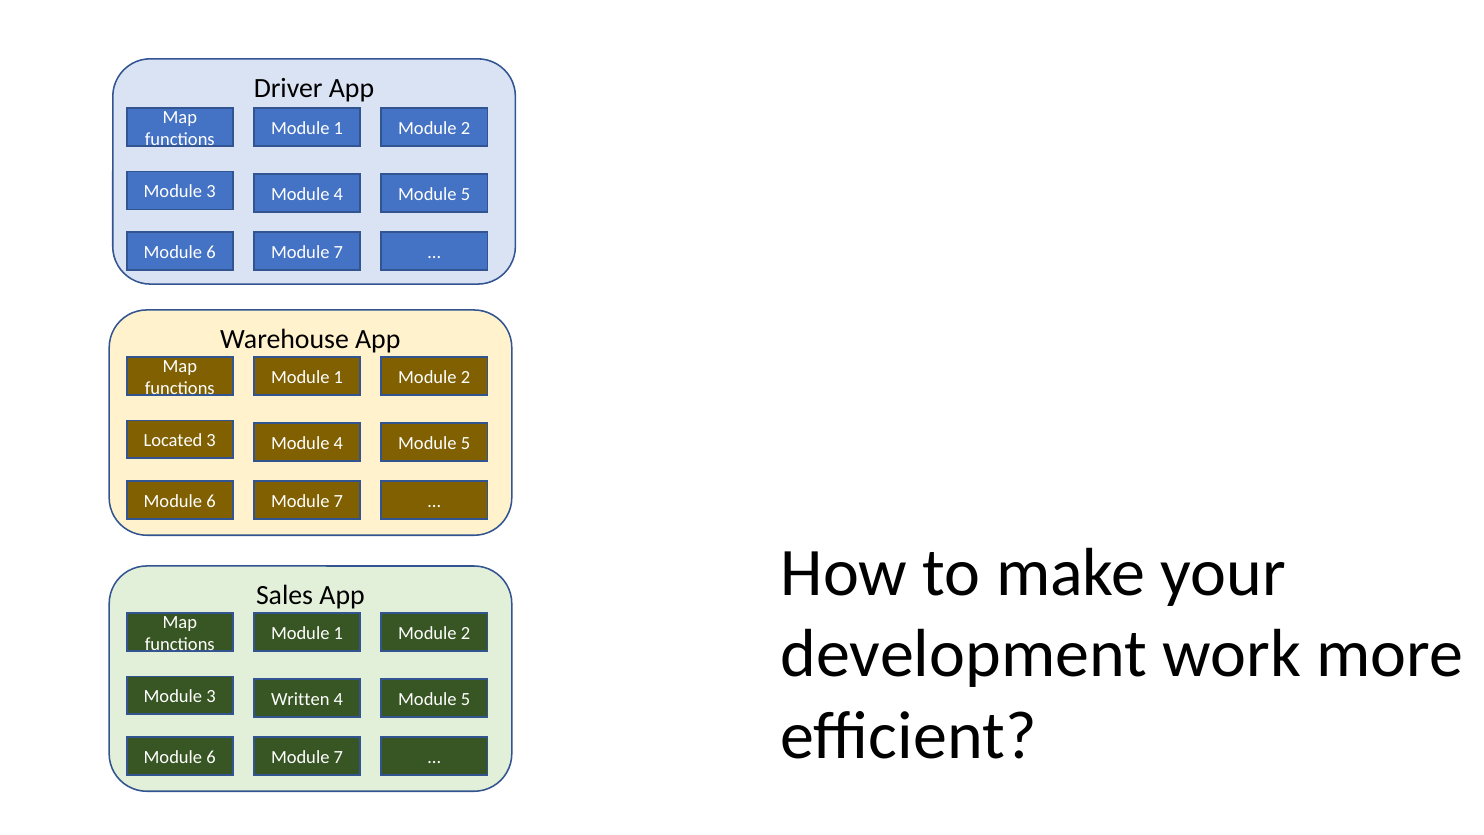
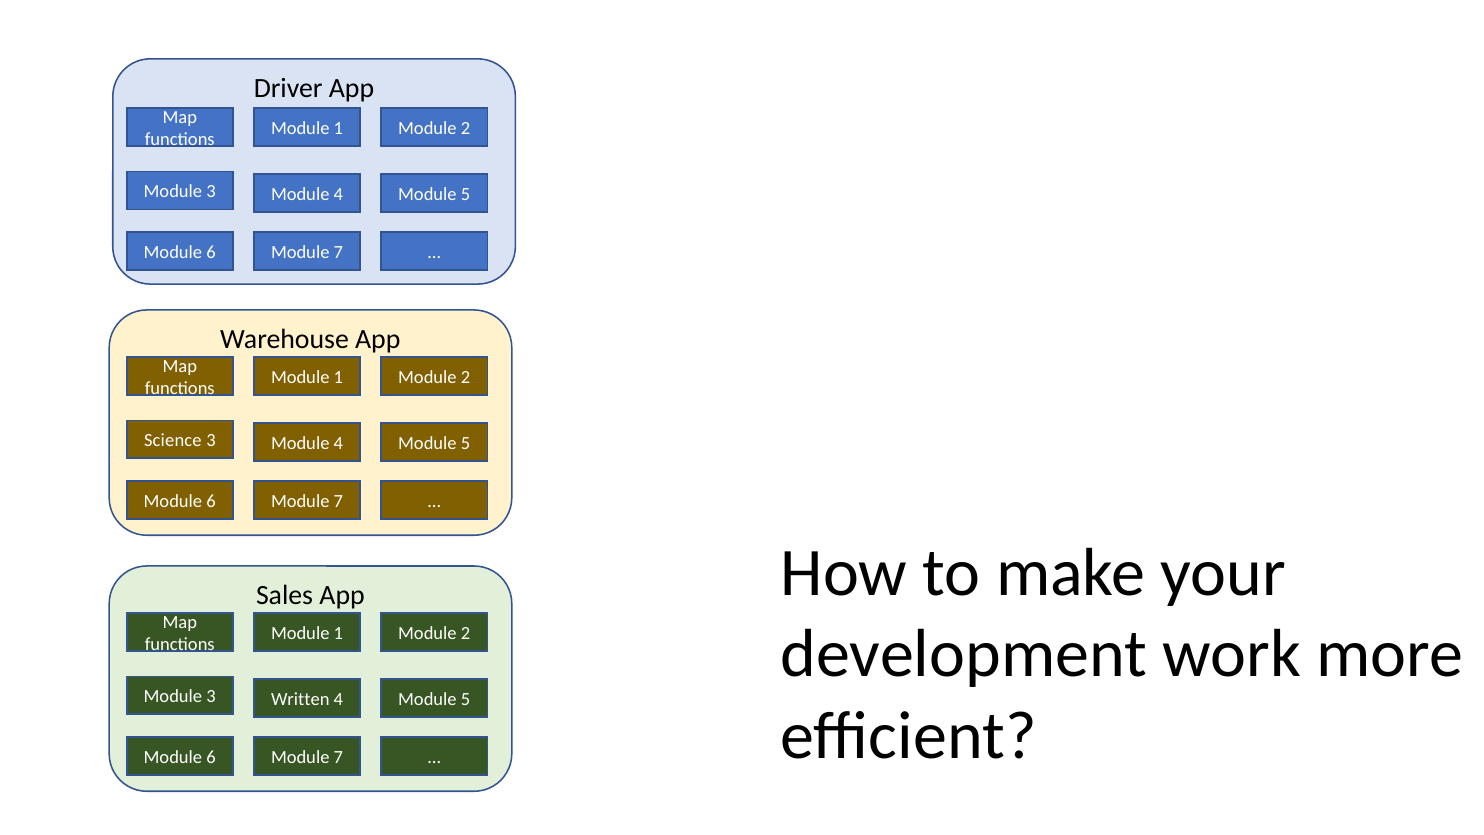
Located: Located -> Science (173, 440)
